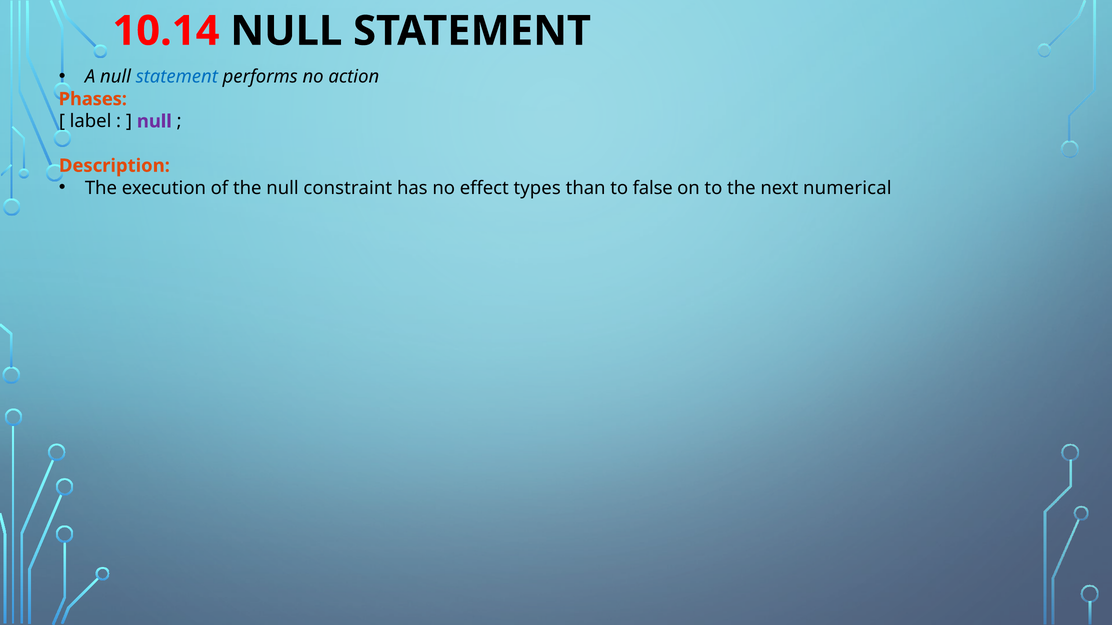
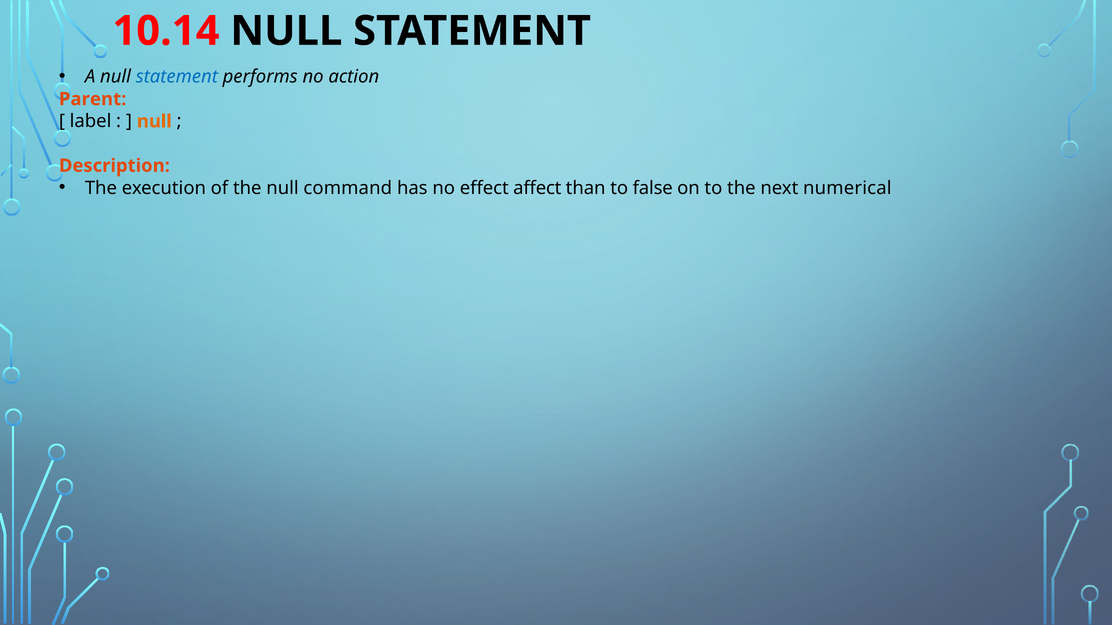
Phases: Phases -> Parent (93, 99)
null colour: purple -> orange (154, 121)
constraint: constraint -> command (348, 188)
types: types -> affect (537, 188)
